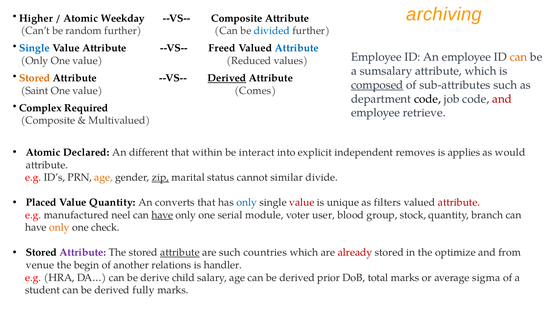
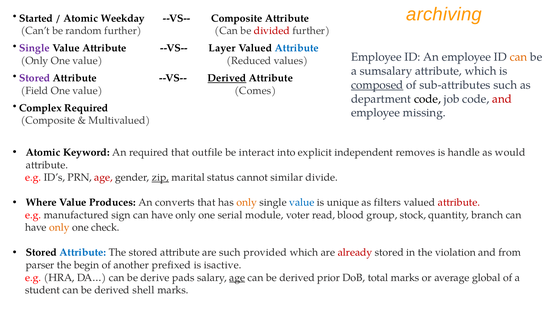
Higher: Higher -> Started (36, 18)
divided colour: blue -> red (272, 31)
Single colour: blue -> purple (34, 48)
Freed: Freed -> Layer (222, 48)
Stored colour: orange -> purple (35, 78)
Saint: Saint -> Field (34, 91)
retrieve: retrieve -> missing (424, 113)
Declared: Declared -> Keyword (86, 152)
An different: different -> required (149, 152)
within: within -> outfile (207, 152)
applies: applies -> handle (464, 152)
age colour: orange -> red (103, 177)
Placed: Placed -> Where (41, 202)
Value Quantity: Quantity -> Produces (112, 202)
only colour: blue -> orange (247, 202)
value colour: red -> blue (302, 202)
neel: neel -> sign (121, 215)
have underline: present -> none (162, 215)
user: user -> read (324, 215)
Attribute colour: purple -> blue (83, 252)
attribute underline: present -> none (180, 252)
countries: countries -> provided (265, 252)
optimize: optimize -> violation (455, 252)
venue: venue -> parser (40, 265)
relations: relations -> prefixed (171, 265)
handler: handler -> isactive (223, 265)
child: child -> pads (183, 277)
age underline: none -> present (237, 277)
sigma: sigma -> global (486, 277)
fully: fully -> shell (144, 290)
